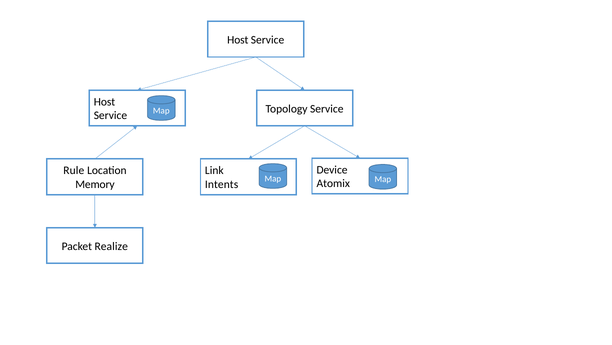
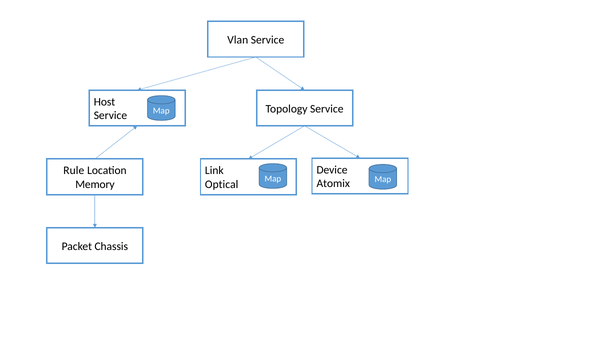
Host: Host -> Vlan (238, 40)
Intents: Intents -> Optical (222, 184)
Realize: Realize -> Chassis (111, 246)
